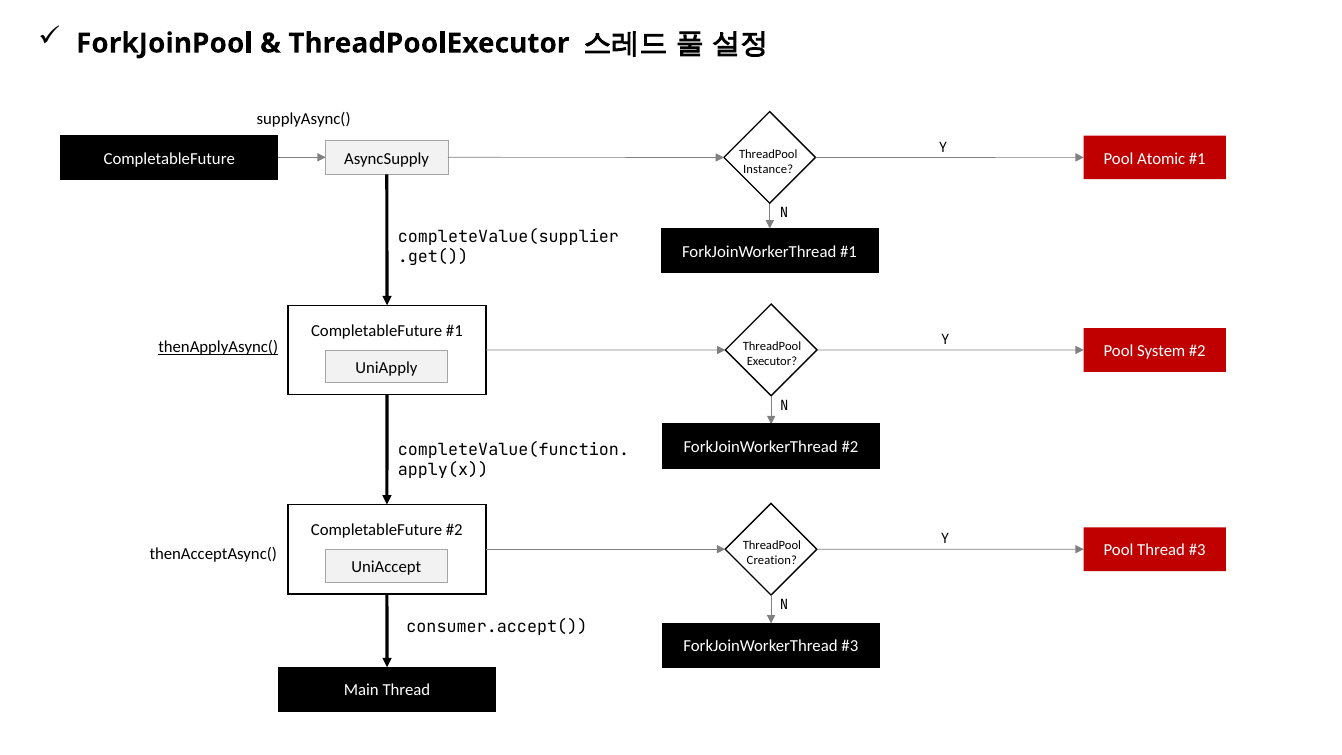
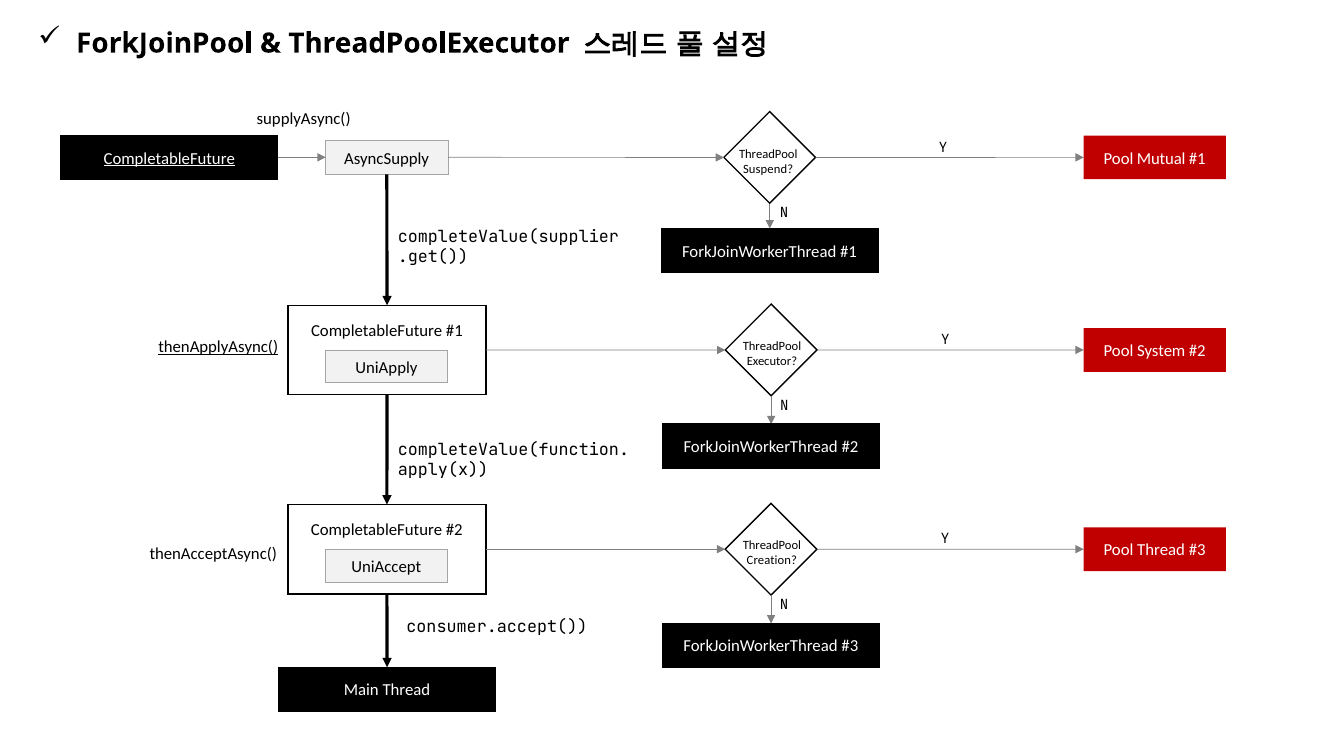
CompletableFuture underline: none -> present (169, 158)
Atomic: Atomic -> Mutual (1161, 159)
Instance: Instance -> Suspend (768, 169)
